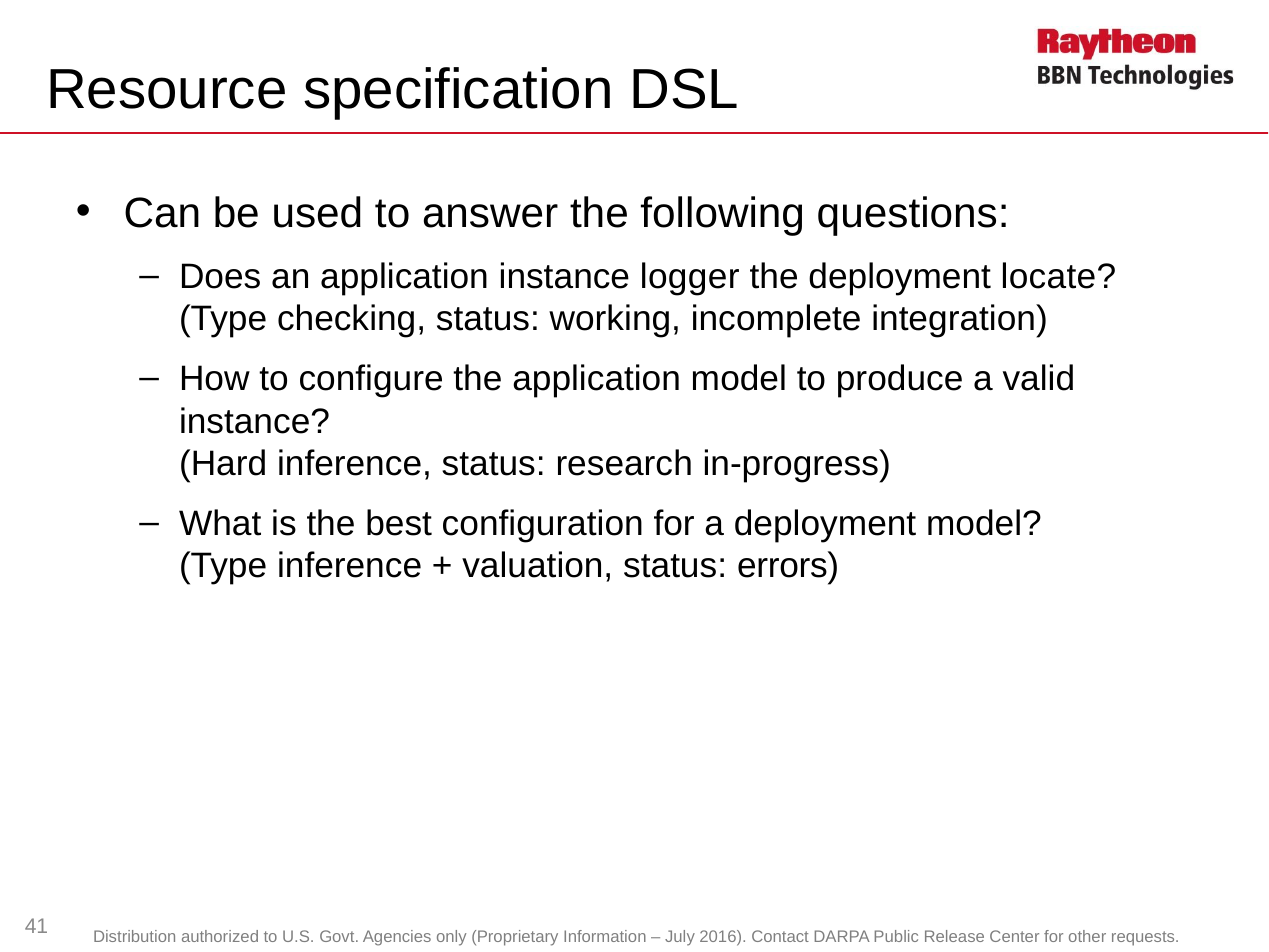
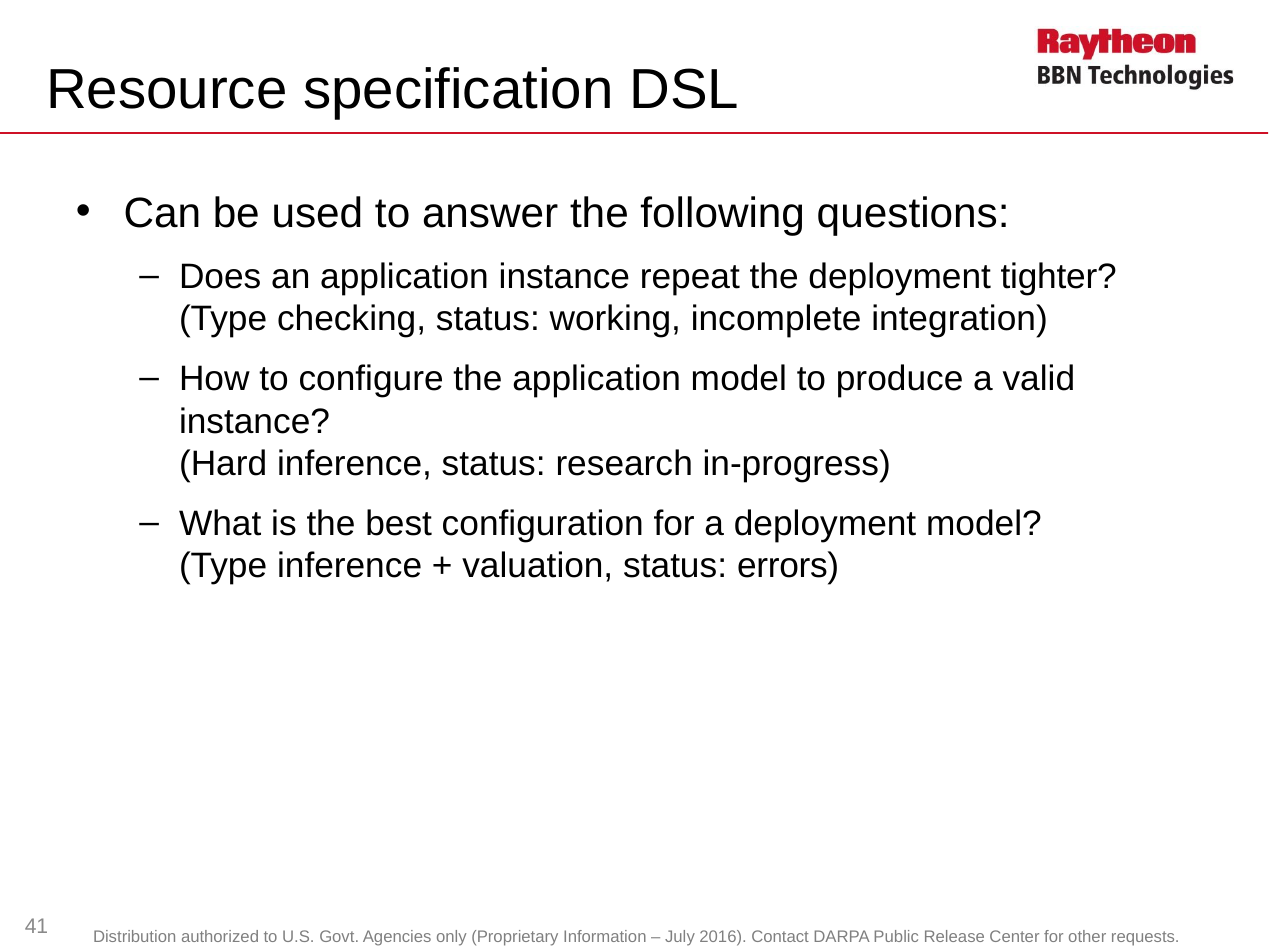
logger: logger -> repeat (690, 277)
locate: locate -> tighter (1059, 277)
